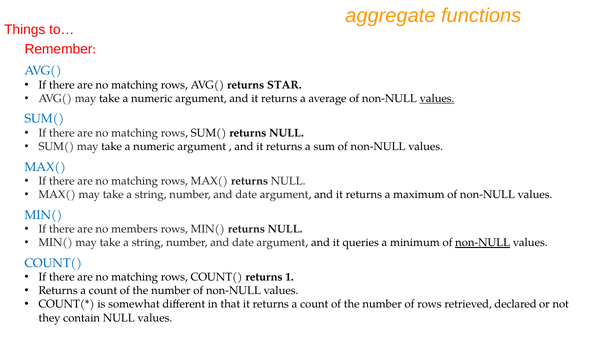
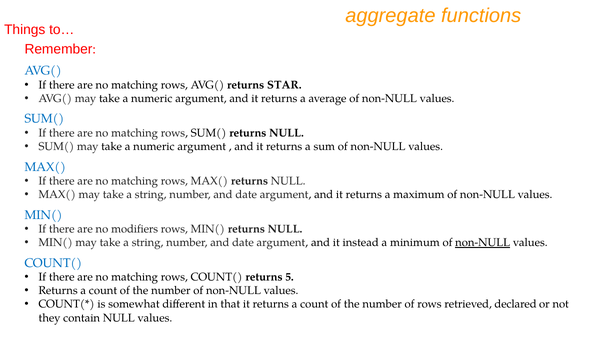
values underline: present -> none (437, 99)
members: members -> modifiers (135, 229)
queries: queries -> instead (361, 243)
1: 1 -> 5 (290, 277)
